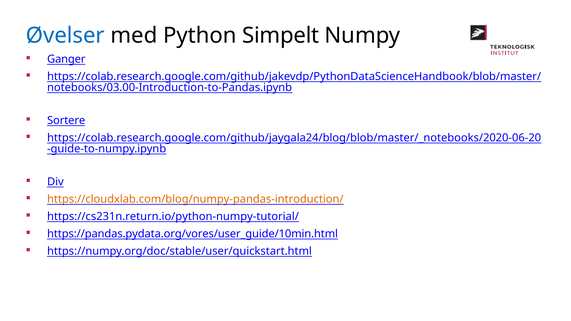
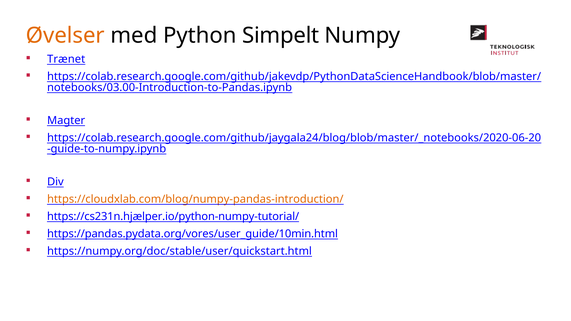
Øvelser colour: blue -> orange (65, 36)
Ganger: Ganger -> Trænet (66, 59)
Sortere: Sortere -> Magter (66, 120)
https://cs231n.return.io/python-numpy-tutorial/: https://cs231n.return.io/python-numpy-tutorial/ -> https://cs231n.hjælper.io/python-numpy-tutorial/ (173, 217)
